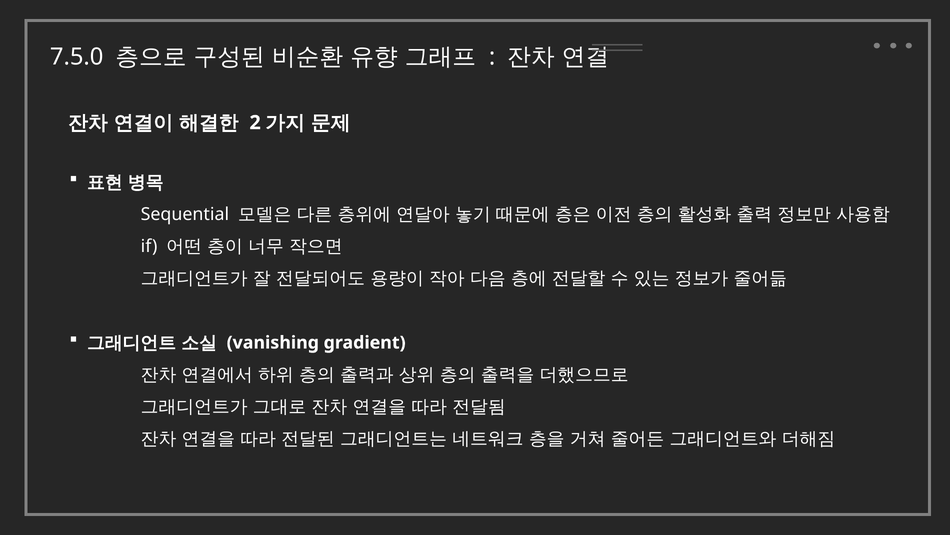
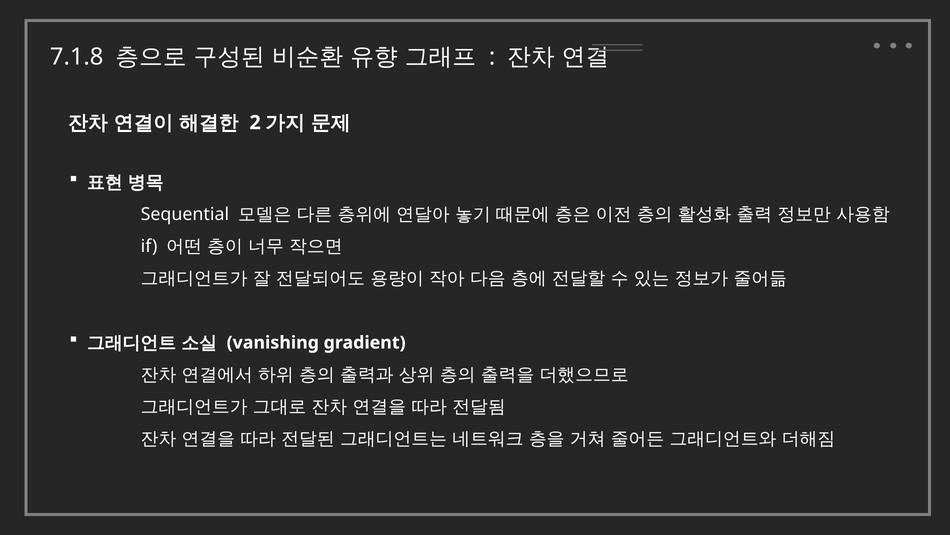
7.5.0: 7.5.0 -> 7.1.8 (77, 57)
